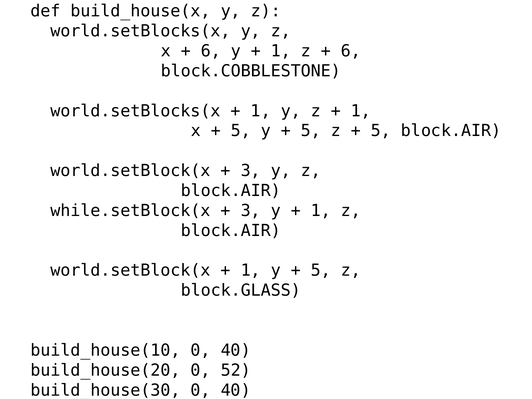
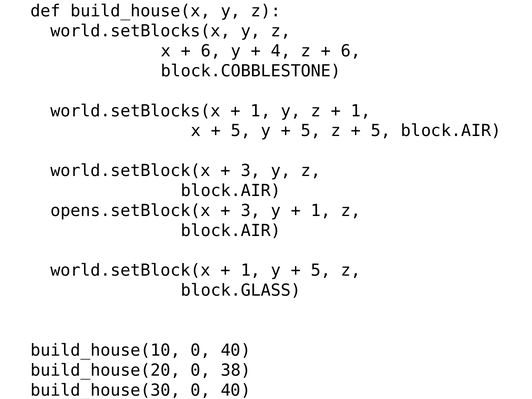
1: 1 -> 4 (281, 51)
while.setBlock(x: while.setBlock(x -> opens.setBlock(x (131, 211)
52: 52 -> 38 (236, 370)
